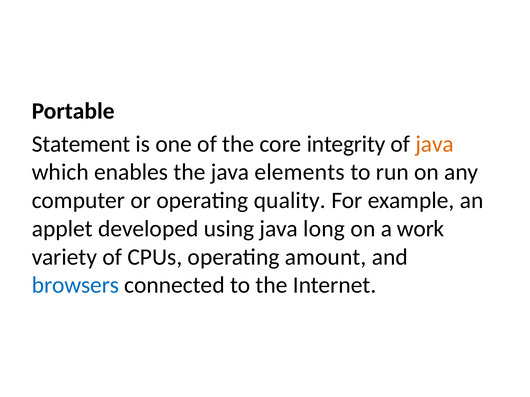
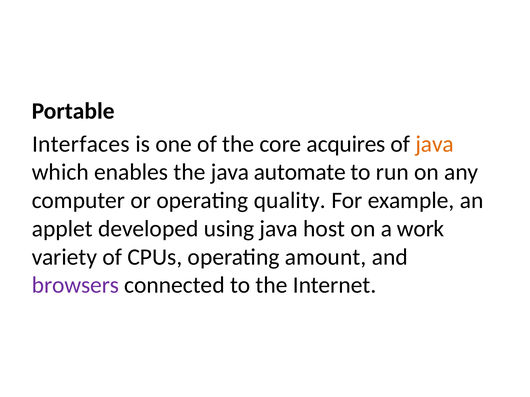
Statement: Statement -> Interfaces (81, 144)
integrity: integrity -> acquires (346, 144)
elements: elements -> automate (300, 172)
long: long -> host (324, 229)
browsers colour: blue -> purple (75, 286)
